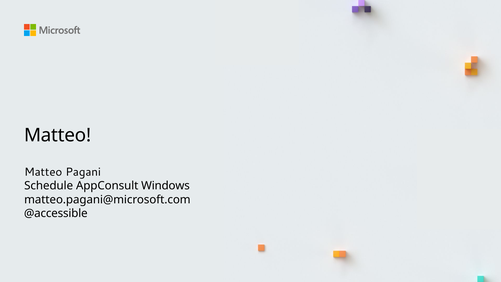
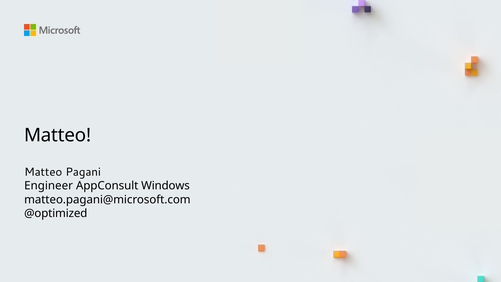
Schedule: Schedule -> Engineer (49, 186)
@accessible: @accessible -> @optimized (56, 213)
